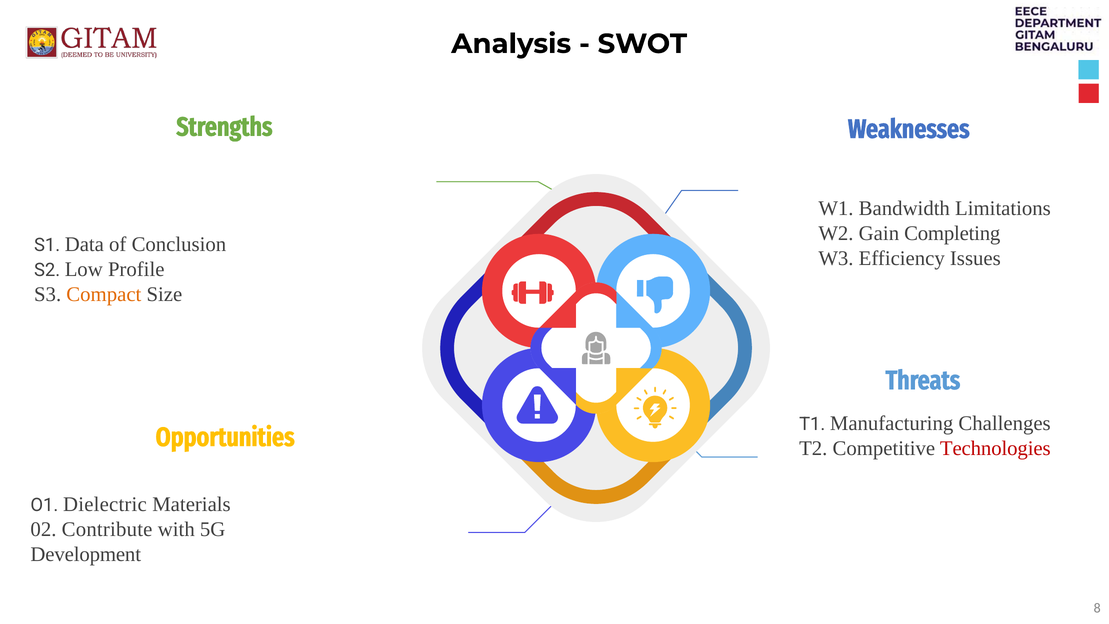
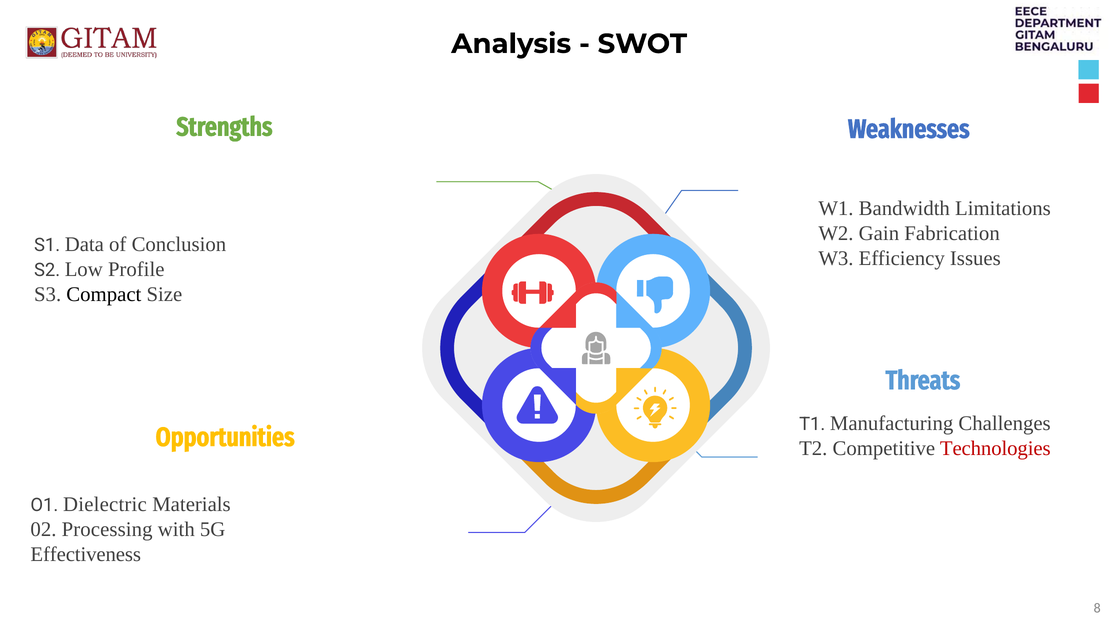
Completing: Completing -> Fabrication (952, 233)
Compact colour: orange -> black (104, 294)
Contribute: Contribute -> Processing (107, 529)
Development: Development -> Effectiveness (86, 554)
